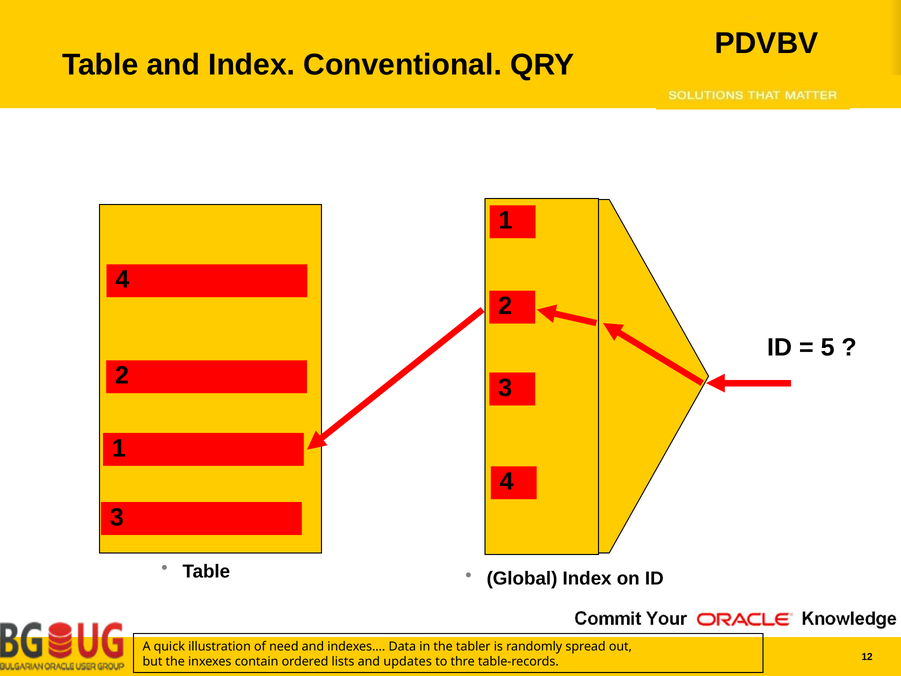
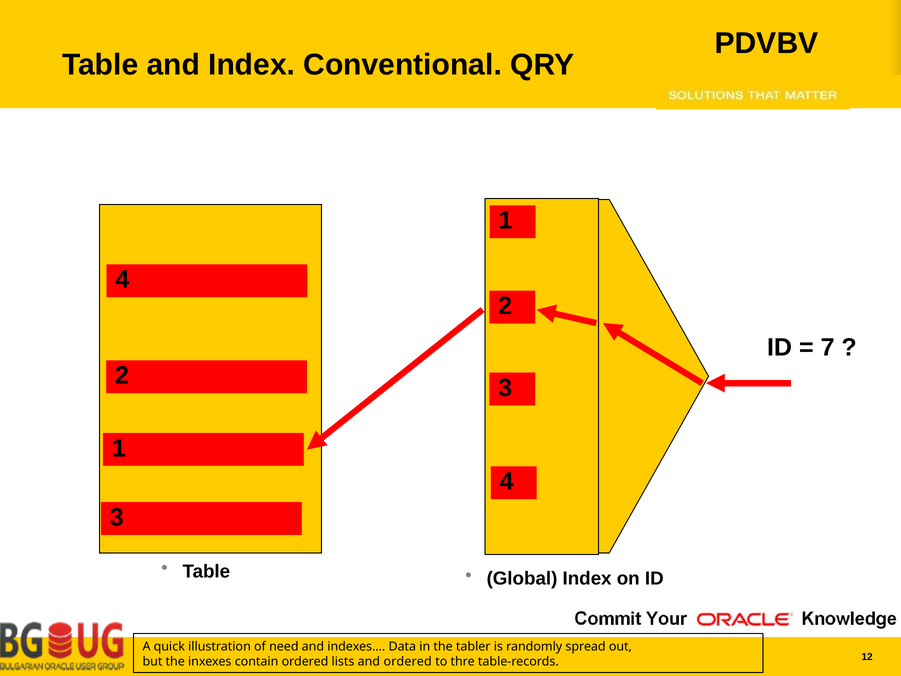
5: 5 -> 7 (828, 347)
and updates: updates -> ordered (408, 661)
